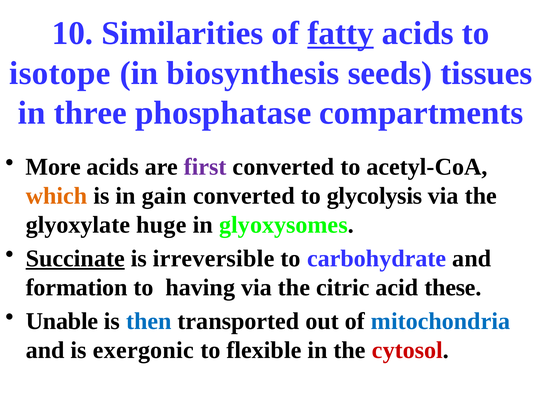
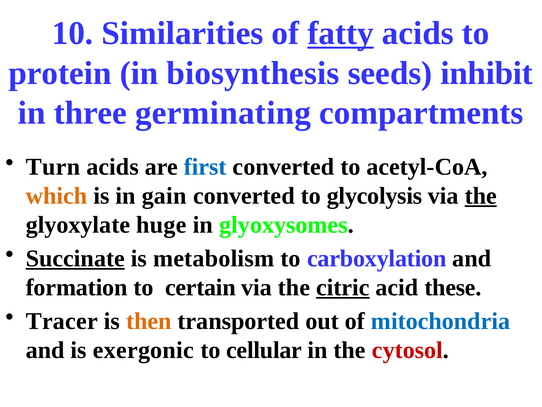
isotope: isotope -> protein (60, 73)
tissues: tissues -> inhibit (487, 73)
phosphatase: phosphatase -> germinating (223, 113)
More: More -> Turn (53, 167)
first colour: purple -> blue (205, 167)
the underline: none -> present (481, 196)
irreversible: irreversible -> metabolism (214, 258)
carbohydrate: carbohydrate -> carboxylation (377, 258)
having: having -> certain (200, 287)
citric underline: none -> present (343, 287)
Unable: Unable -> Tracer (62, 321)
then colour: blue -> orange (149, 321)
flexible: flexible -> cellular (264, 350)
